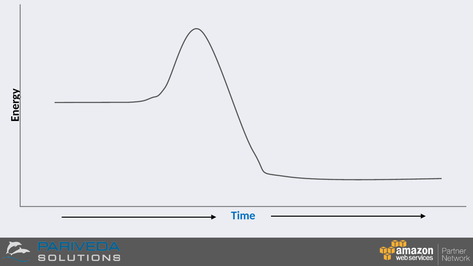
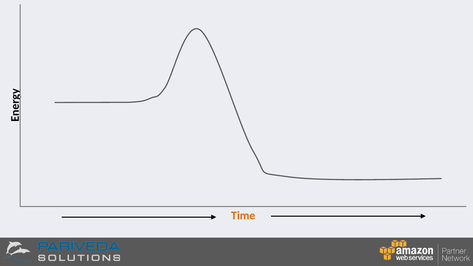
Time colour: blue -> orange (243, 216)
